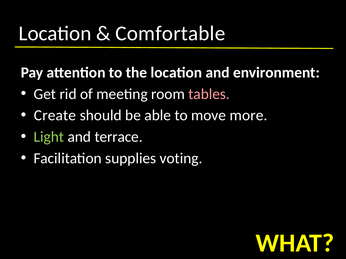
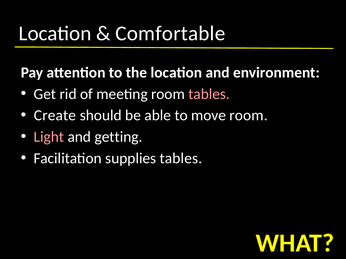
move more: more -> room (249, 116)
Light colour: light green -> pink (49, 137)
terrace: terrace -> getting (119, 137)
supplies voting: voting -> tables (181, 159)
